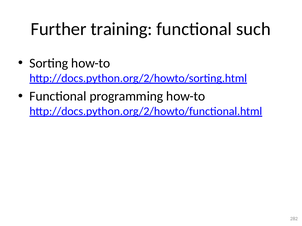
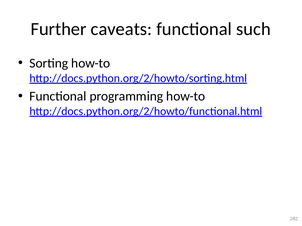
training: training -> caveats (121, 29)
